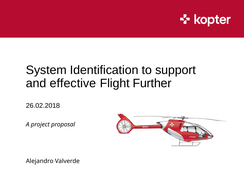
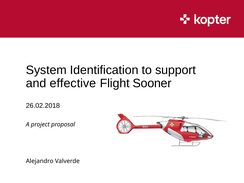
Further: Further -> Sooner (152, 83)
